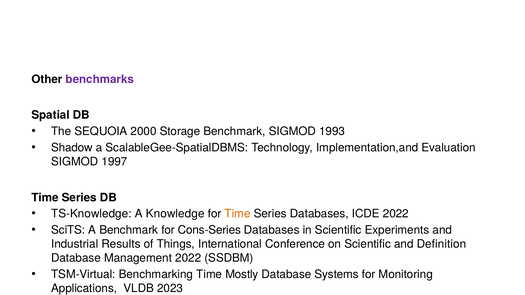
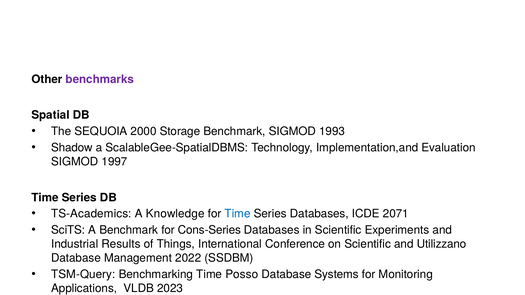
TS-Knowledge: TS-Knowledge -> TS-Academics (91, 214)
Time colour: orange -> blue (238, 214)
ICDE 2022: 2022 -> 2071 (396, 214)
Definition: Definition -> Utilizzano (442, 244)
TSM-Virtual: TSM-Virtual -> TSM-Query (83, 275)
Mostly: Mostly -> Posso (242, 275)
